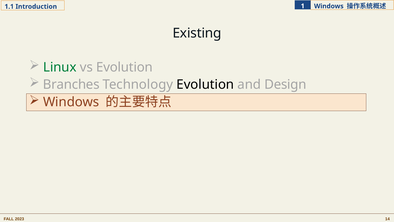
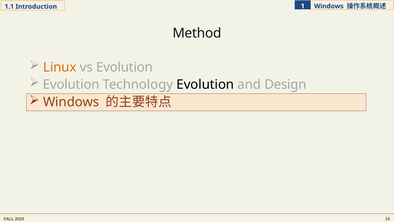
Existing: Existing -> Method (197, 33)
Linux colour: green -> orange (60, 67)
Branches: Branches -> Evolution (71, 84)
